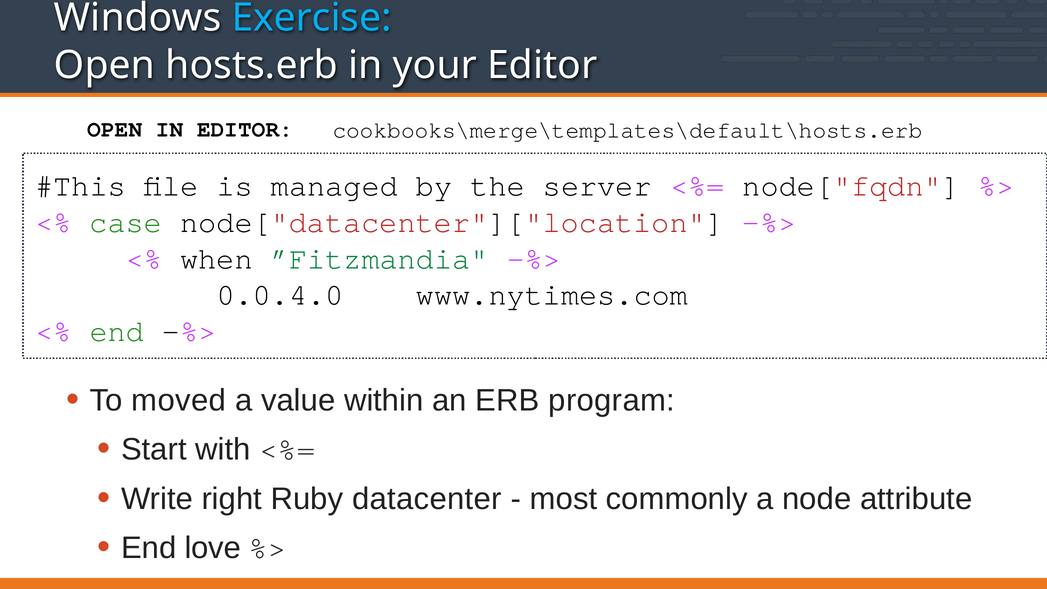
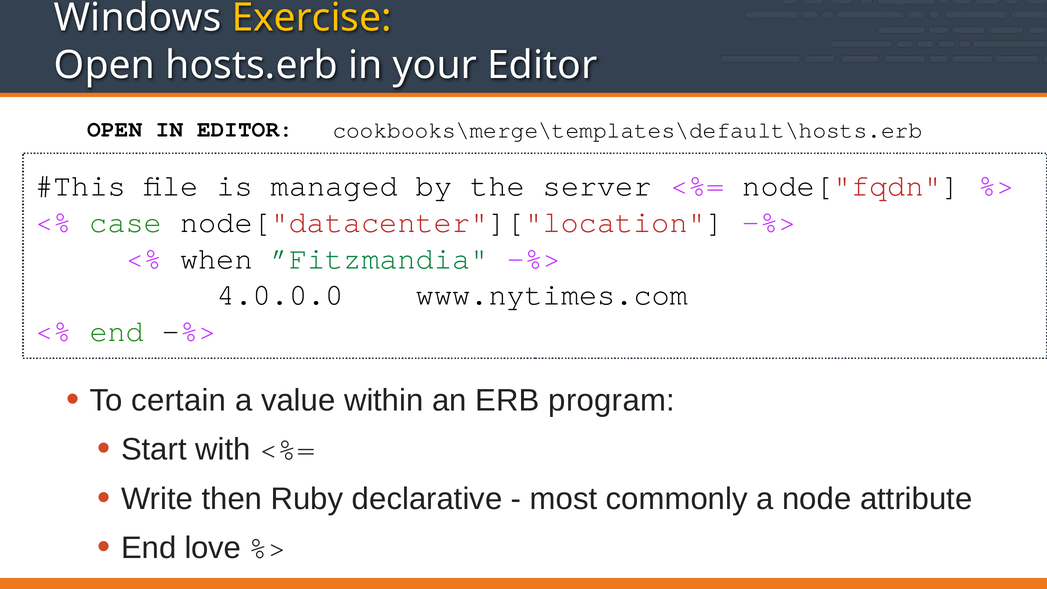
Exercise colour: light blue -> yellow (312, 18)
0.0.4.0: 0.0.4.0 -> 4.0.0.0 (280, 295)
moved: moved -> certain (179, 400)
right: right -> then (232, 499)
datacenter: datacenter -> declarative (427, 499)
